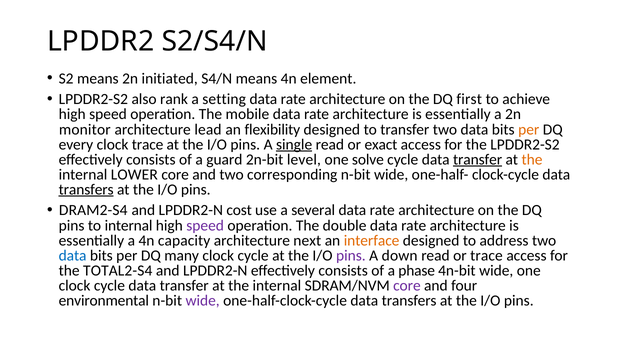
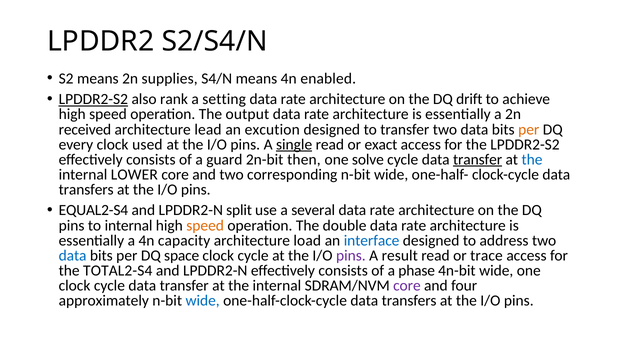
initiated: initiated -> supplies (170, 78)
element: element -> enabled (328, 78)
LPDDR2-S2 underline: none -> present (93, 99)
first: first -> drift (469, 99)
mobile: mobile -> output (247, 114)
monitor: monitor -> received (85, 129)
flexibility: flexibility -> excution (272, 129)
clock trace: trace -> used (147, 144)
level: level -> then (304, 159)
the colour: orange -> blue (532, 159)
transfers underline: present -> none (86, 189)
DRAM2-S4: DRAM2-S4 -> EQUAL2-S4 (93, 210)
cost: cost -> split (239, 210)
speed colour: purple -> orange (205, 225)
next: next -> load (307, 240)
interface colour: orange -> blue (372, 240)
many: many -> space (182, 255)
down: down -> result (400, 255)
environmental: environmental -> approximately (104, 300)
wide colour: purple -> blue (203, 300)
